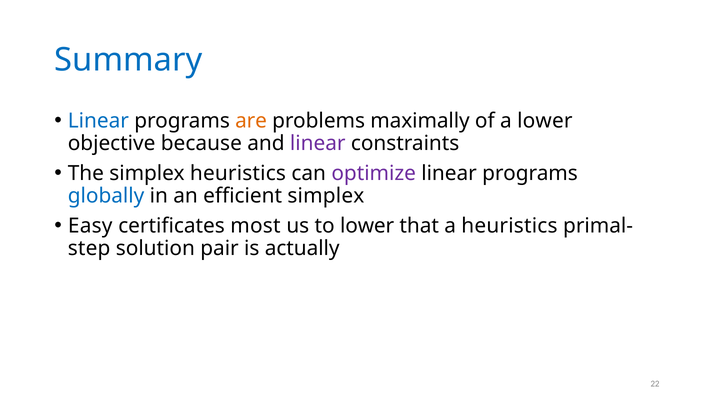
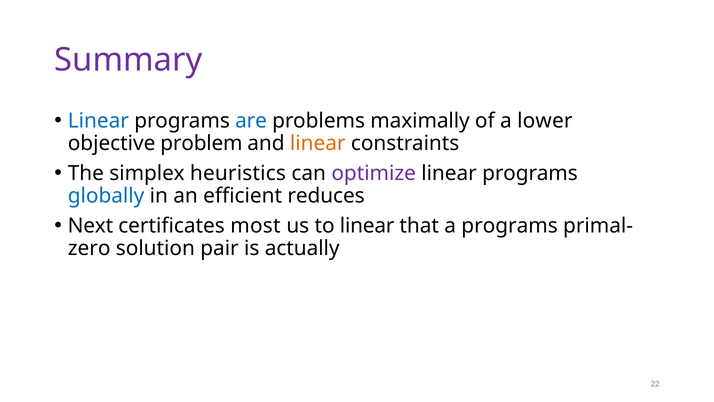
Summary colour: blue -> purple (128, 60)
are colour: orange -> blue (251, 121)
because: because -> problem (201, 143)
linear colour: purple -> orange (318, 143)
efficient simplex: simplex -> reduces (326, 196)
Easy: Easy -> Next (90, 226)
to lower: lower -> linear (367, 226)
a heuristics: heuristics -> programs (510, 226)
step: step -> zero (89, 248)
